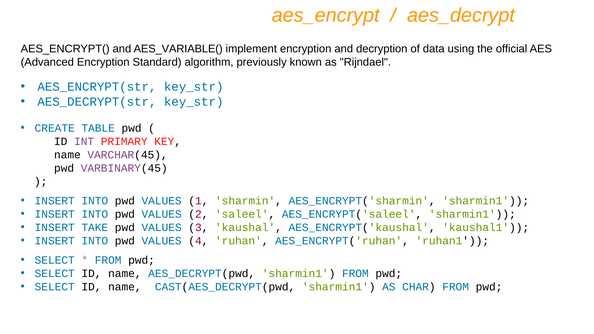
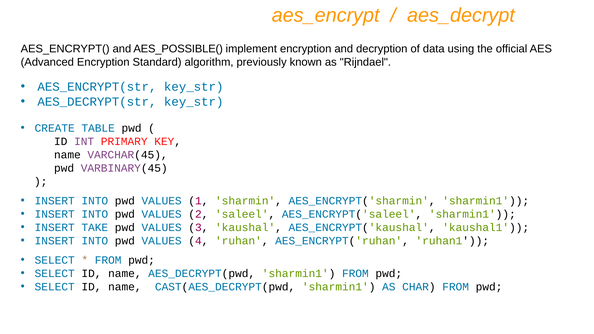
AES_VARIABLE(: AES_VARIABLE( -> AES_POSSIBLE( (178, 49)
